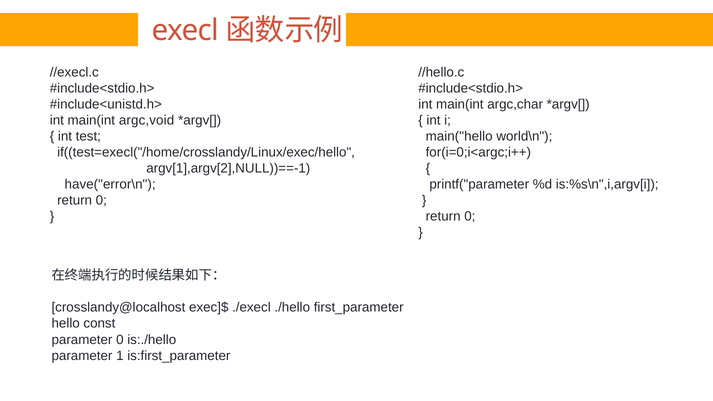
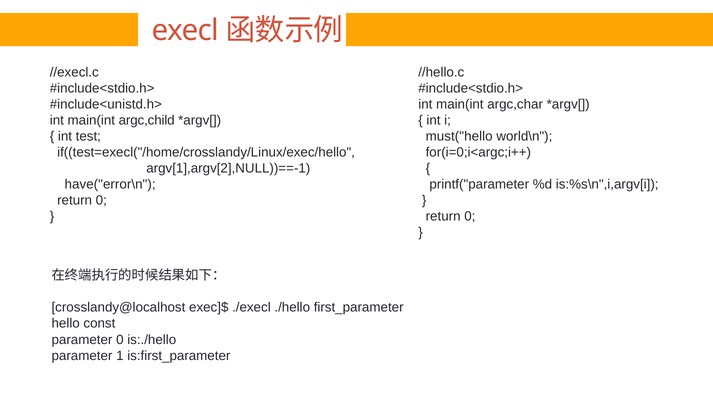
argc,void: argc,void -> argc,child (147, 120)
main("hello: main("hello -> must("hello (459, 136)
